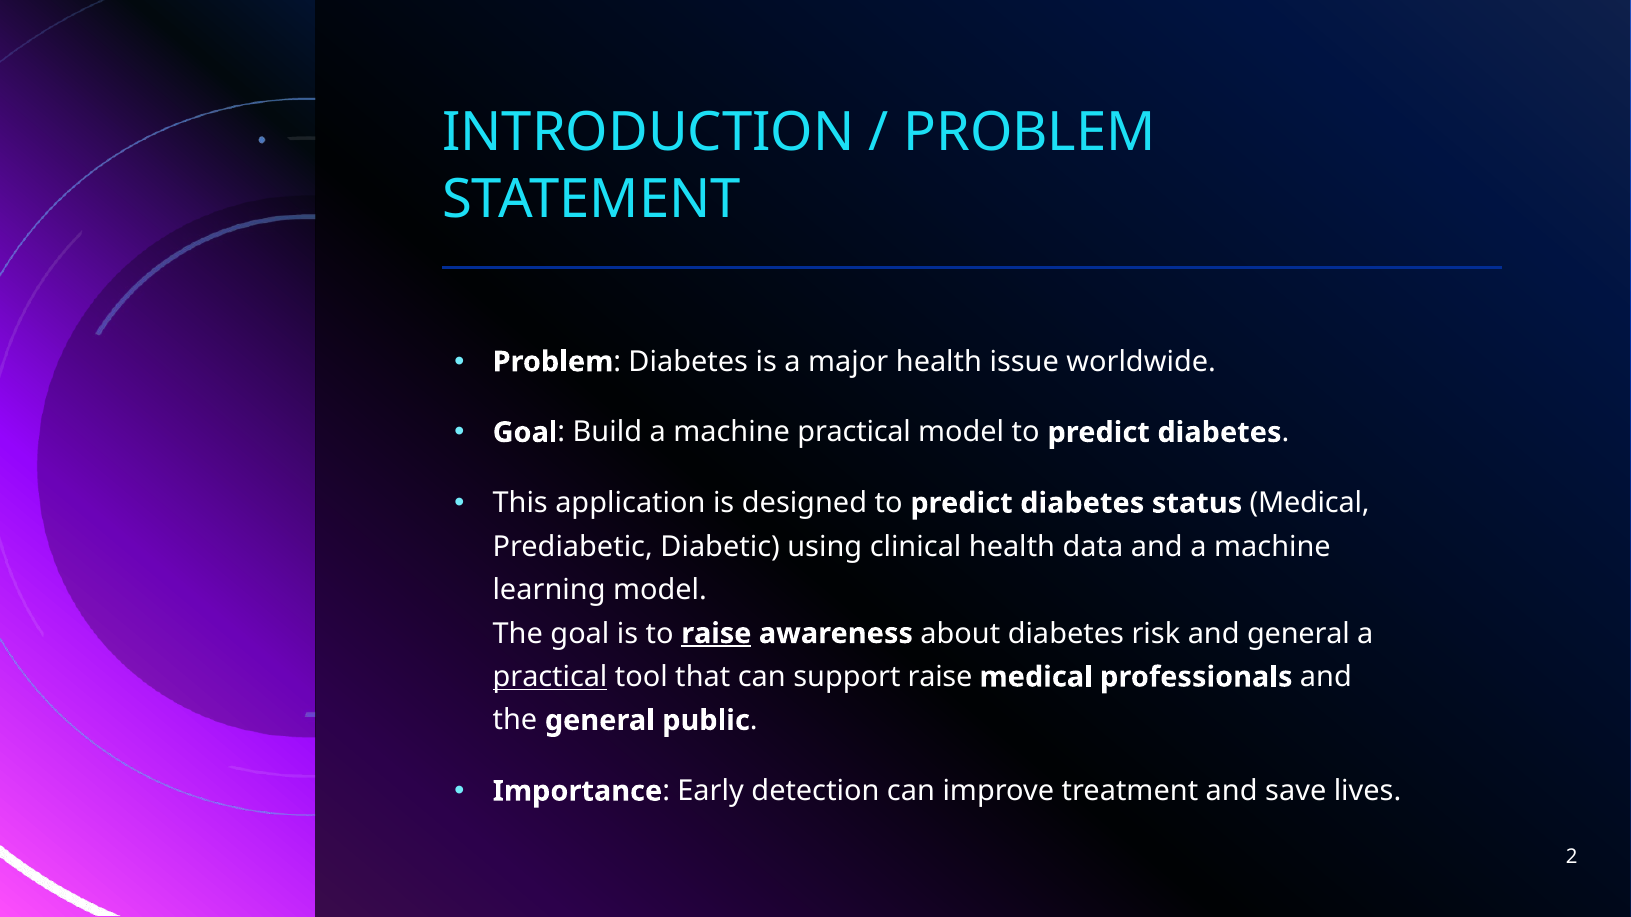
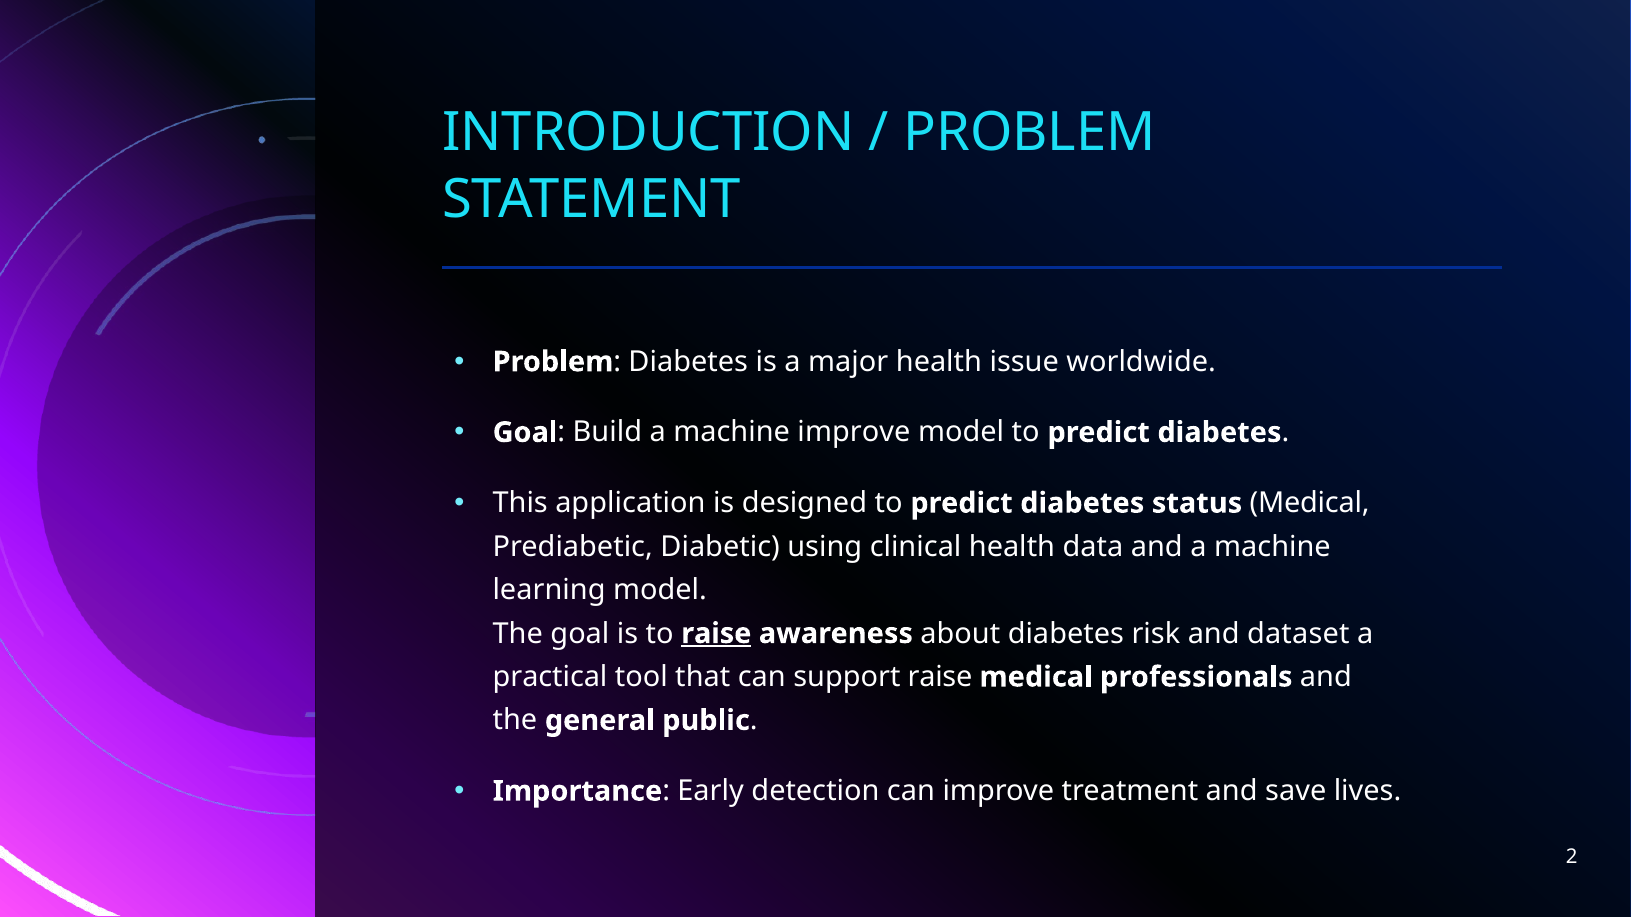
machine practical: practical -> improve (854, 433)
and general: general -> dataset (1298, 634)
practical underline: present -> none (550, 677)
